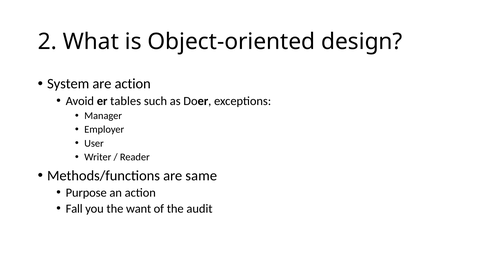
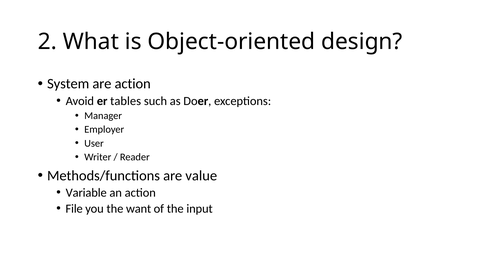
same: same -> value (201, 176)
Purpose: Purpose -> Variable (86, 193)
Fall: Fall -> File (74, 209)
audit: audit -> input (200, 209)
